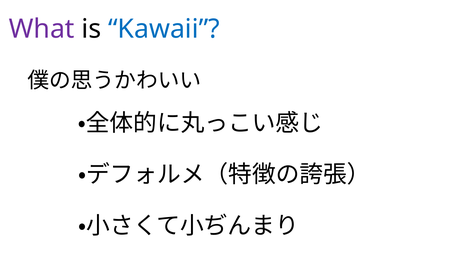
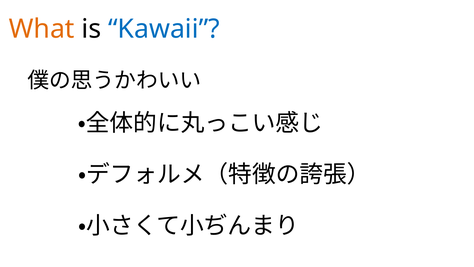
What colour: purple -> orange (42, 29)
